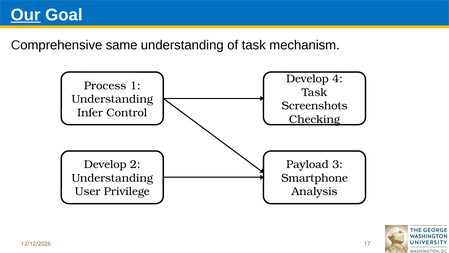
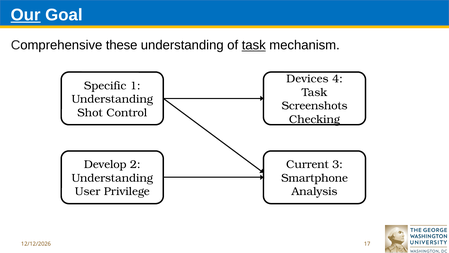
same: same -> these (122, 45)
task underline: none -> present (254, 45)
Develop: Develop -> Devices (307, 79)
Process: Process -> Specific (105, 86)
Infer: Infer -> Shot (90, 112)
Payload: Payload -> Current (307, 164)
